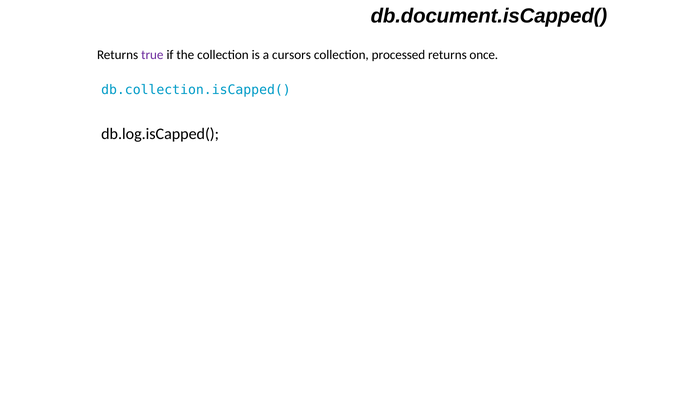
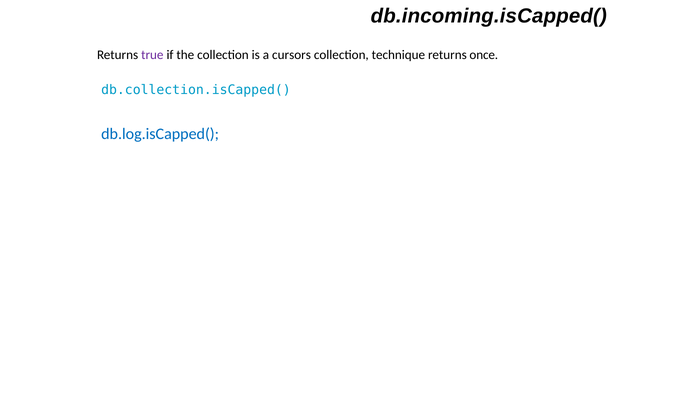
db.document.isCapped(: db.document.isCapped( -> db.incoming.isCapped( (489, 16)
processed: processed -> technique (398, 55)
db.log.isCapped( colour: black -> blue (160, 134)
